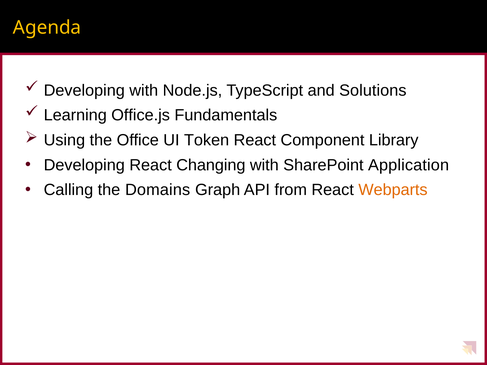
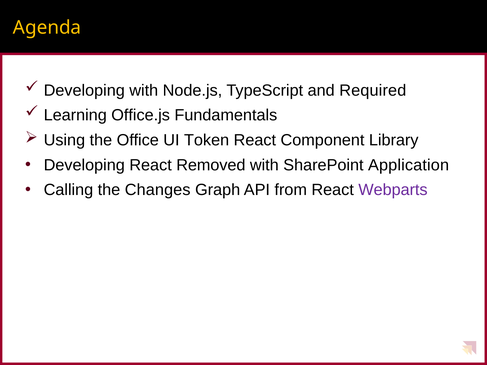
Solutions: Solutions -> Required (373, 90)
Changing: Changing -> Removed (211, 165)
Domains: Domains -> Changes (158, 190)
Webparts colour: orange -> purple (393, 190)
